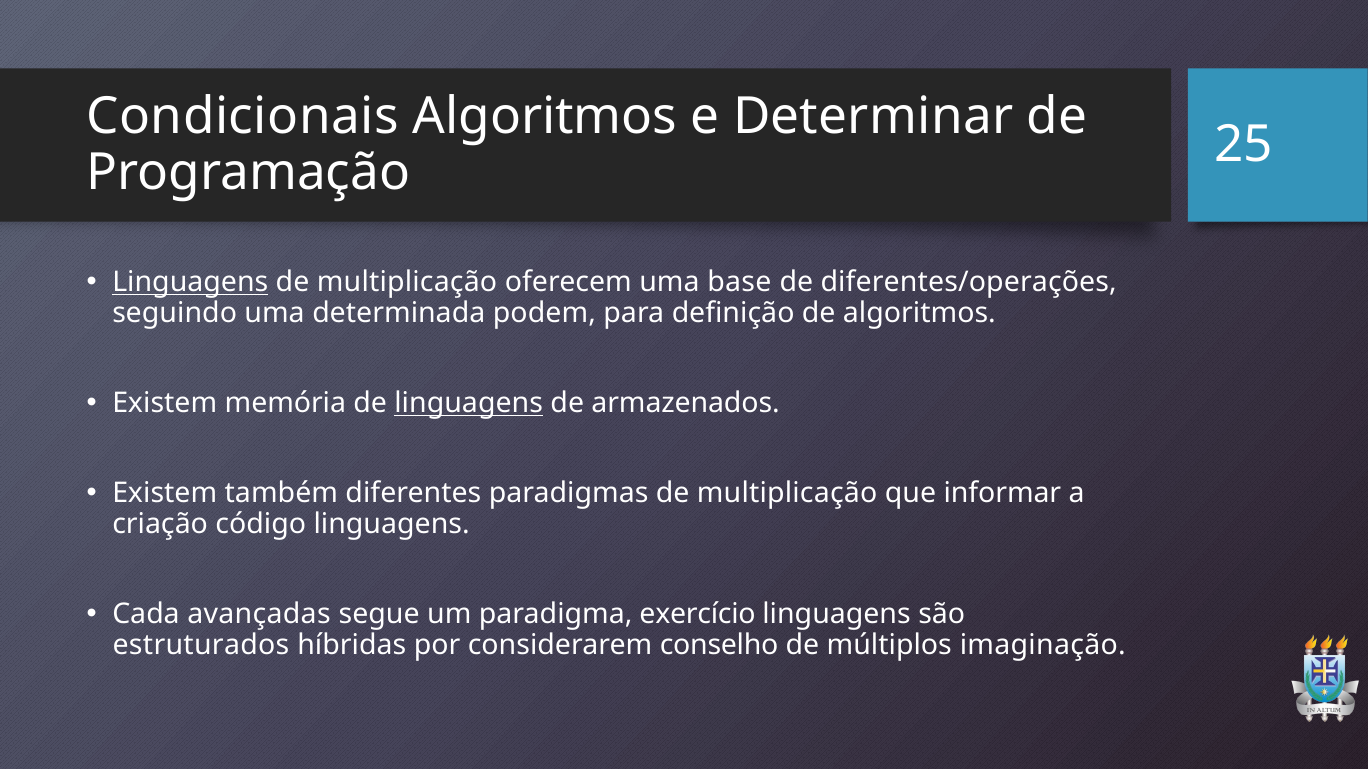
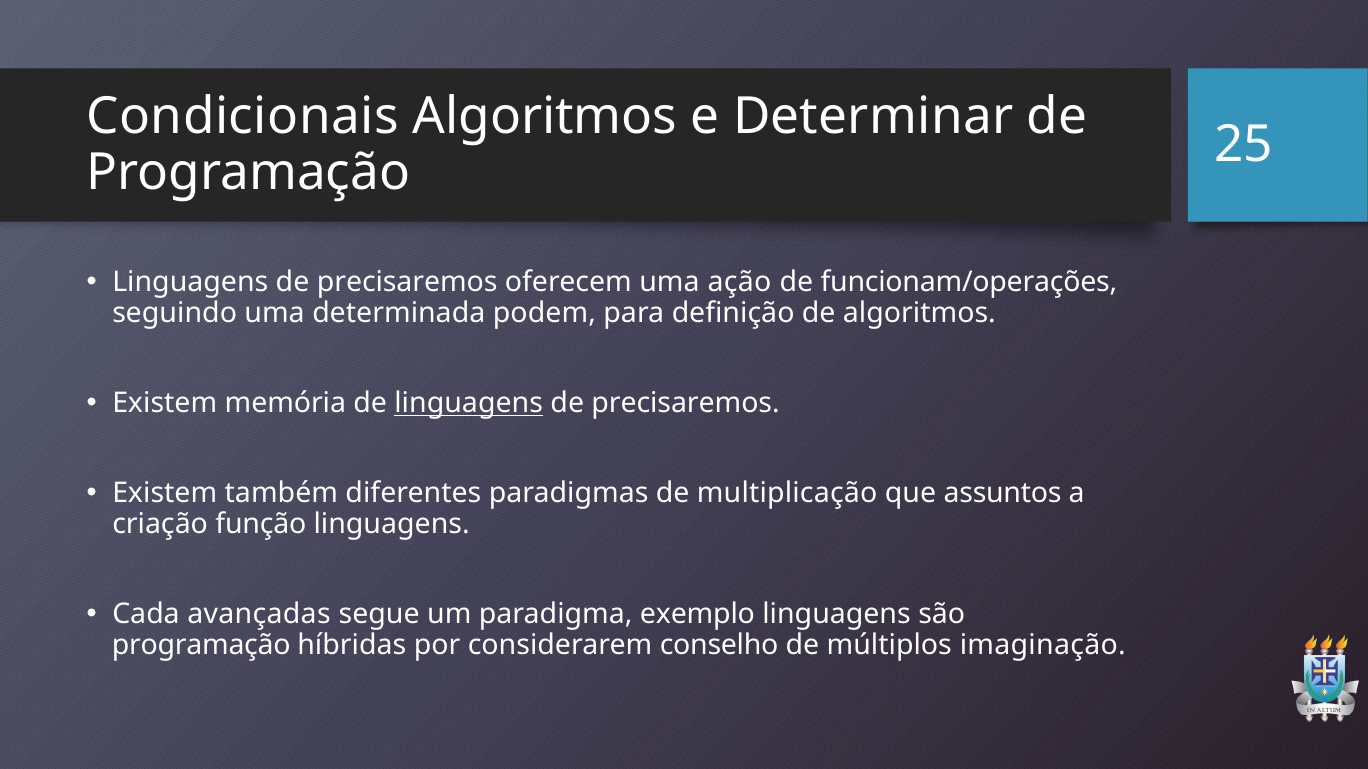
Linguagens underline: present -> none (190, 283)
multiplicação: multiplicação -> precisaremos (407, 283)
base: base -> ação (739, 283)
diferentes/operações: diferentes/operações -> funcionam/operações (969, 283)
armazenados: armazenados -> precisaremos (686, 403)
informar: informar -> assuntos (1003, 493)
código: código -> função (261, 524)
exercício: exercício -> exemplo (697, 614)
estruturados: estruturados -> programação (201, 645)
